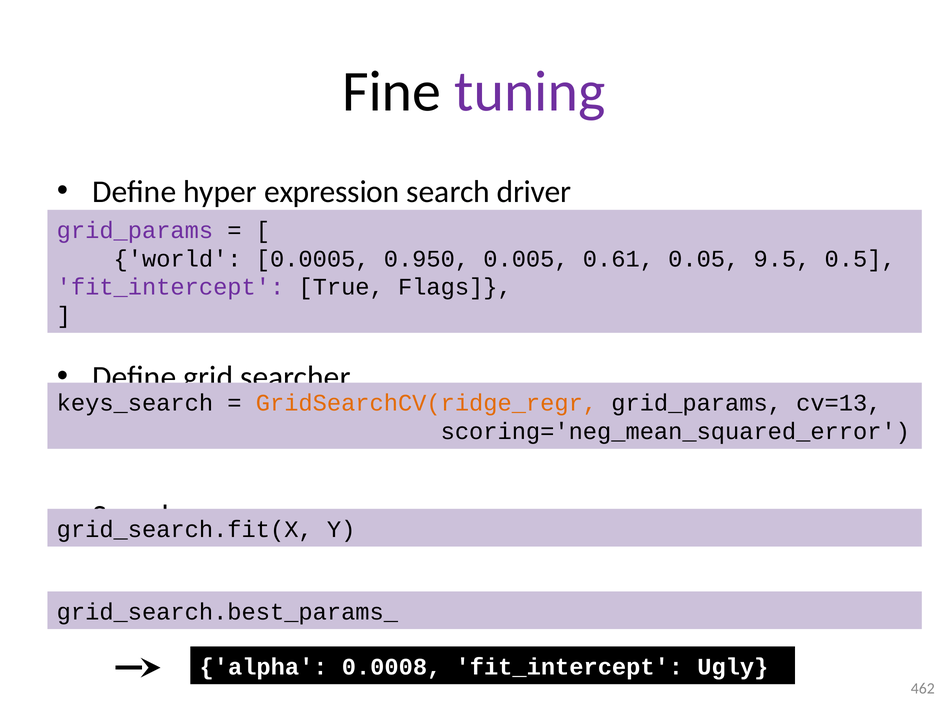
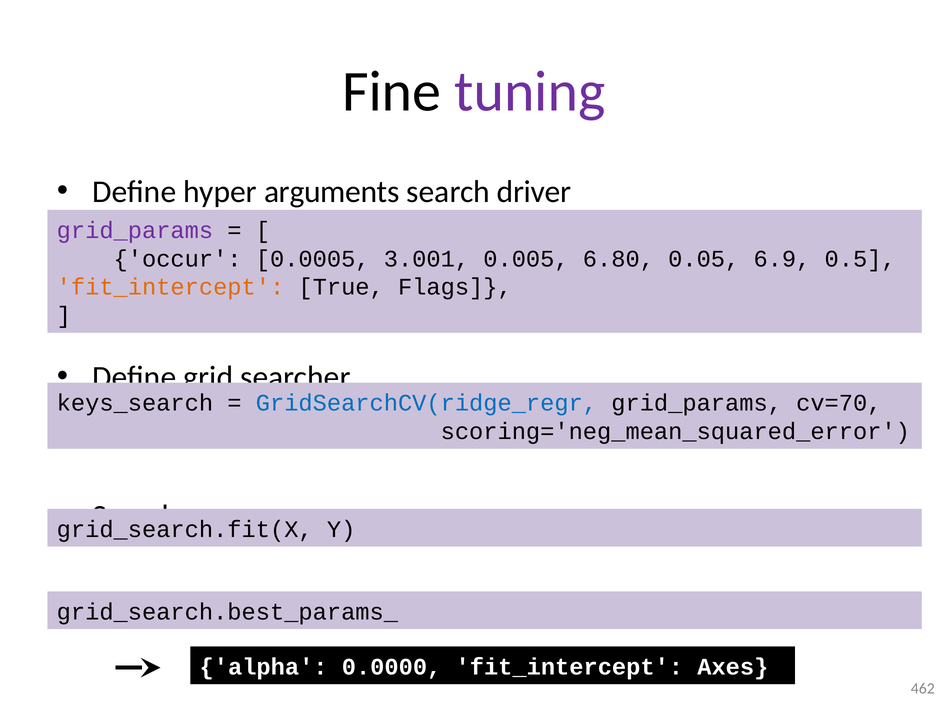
expression: expression -> arguments (332, 192)
world: world -> occur (178, 259)
0.950: 0.950 -> 3.001 (426, 259)
0.61: 0.61 -> 6.80 (618, 259)
9.5: 9.5 -> 6.9 (782, 259)
fit_intercept colour: purple -> orange (170, 287)
GridSearchCV(ridge_regr colour: orange -> blue (426, 403)
cv=13: cv=13 -> cv=70 (839, 403)
0.0008: 0.0008 -> 0.0000 (392, 667)
Ugly: Ugly -> Axes (733, 667)
